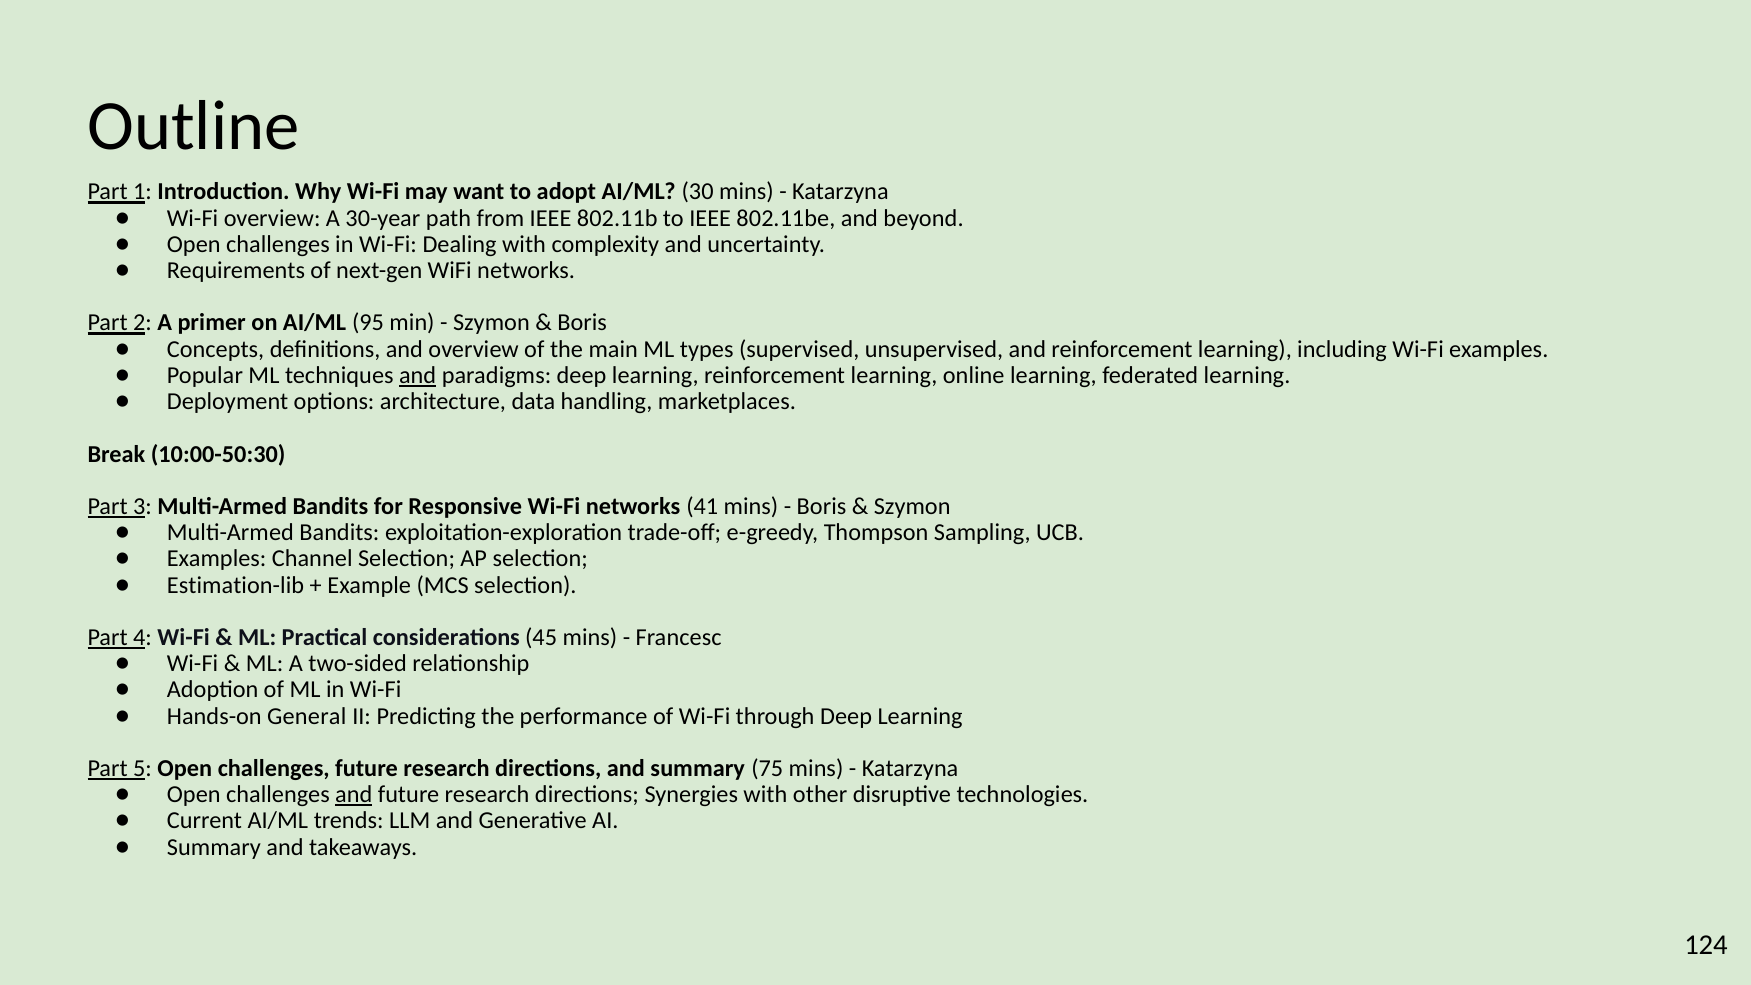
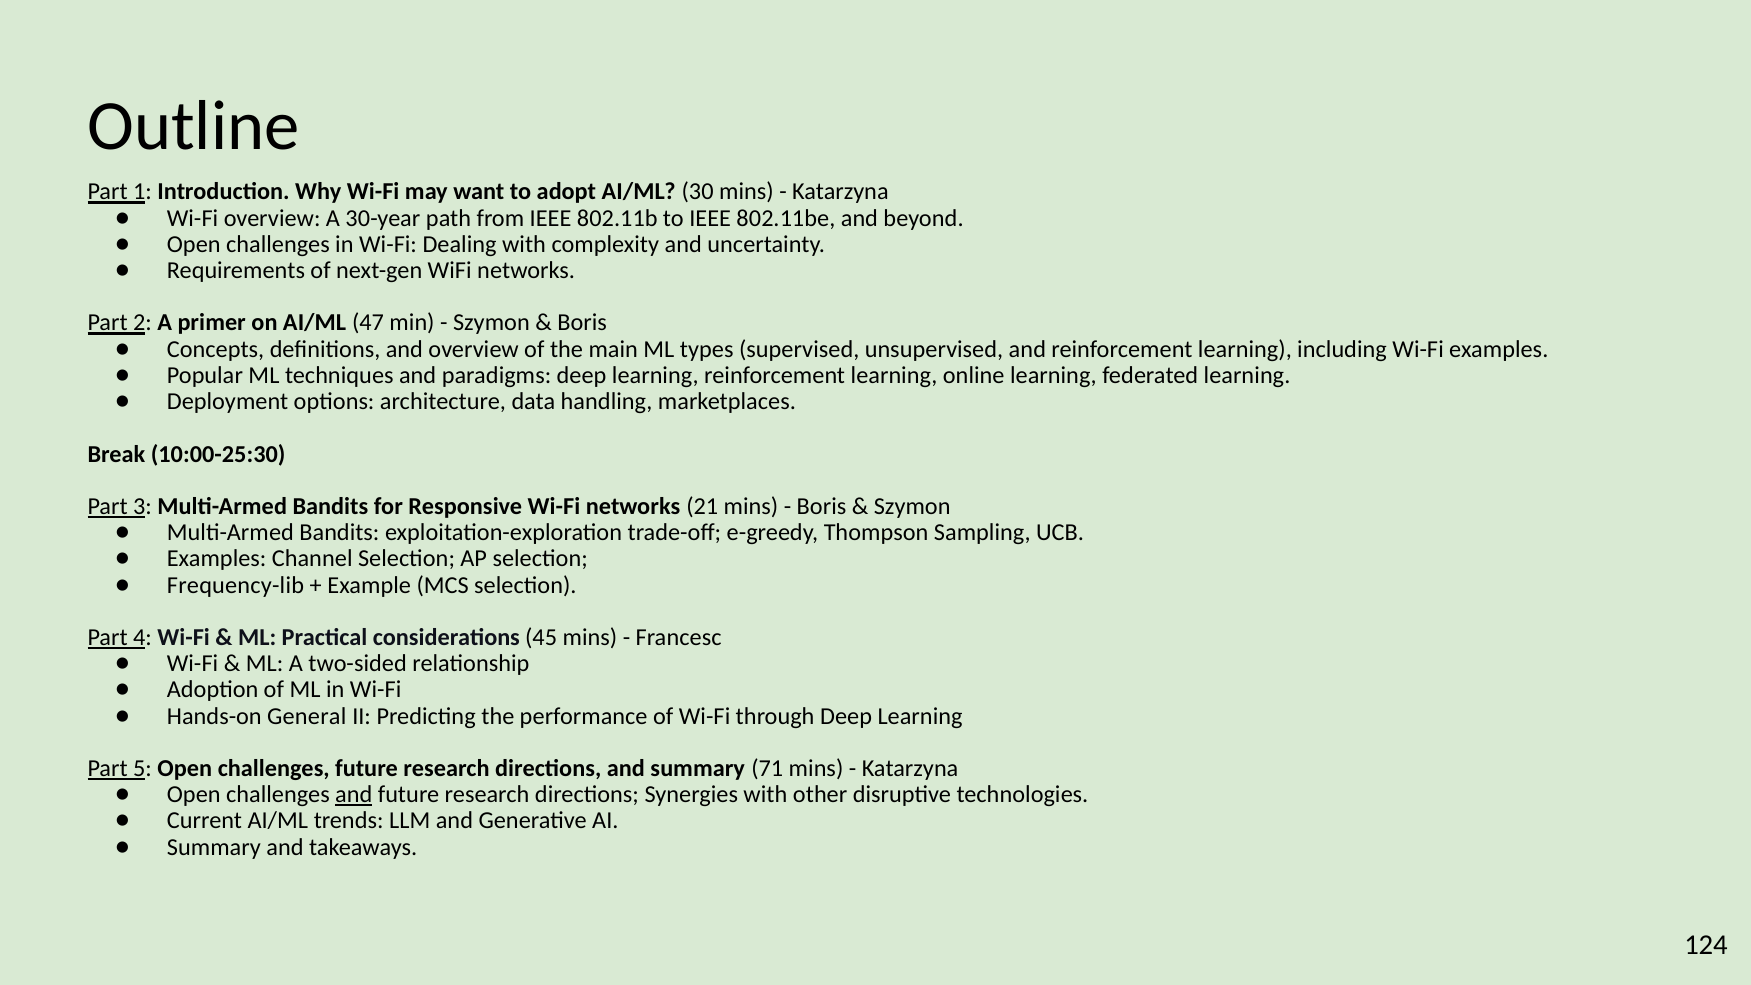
95: 95 -> 47 (368, 323)
and underline: present -> none (418, 375)
10:00-50:30: 10:00-50:30 -> 10:00-25:30 (218, 454)
41: 41 -> 21 (702, 506)
Estimation-lib: Estimation-lib -> Frequency-lib (235, 585)
75: 75 -> 71 (767, 769)
